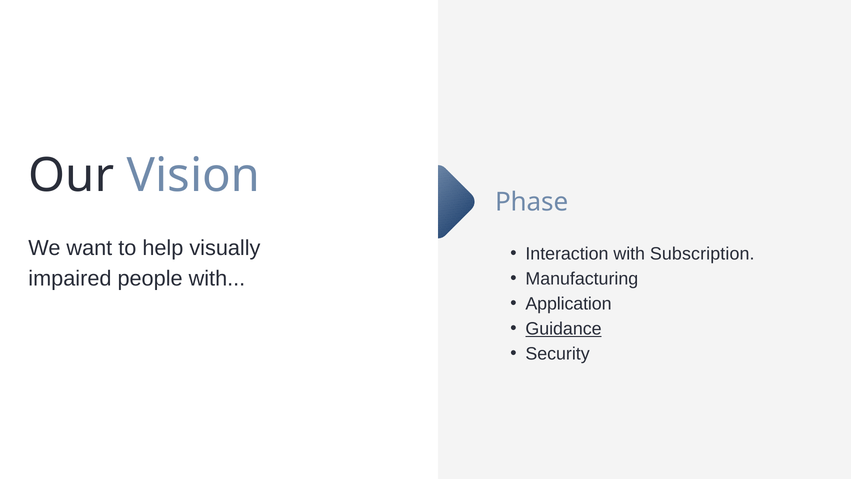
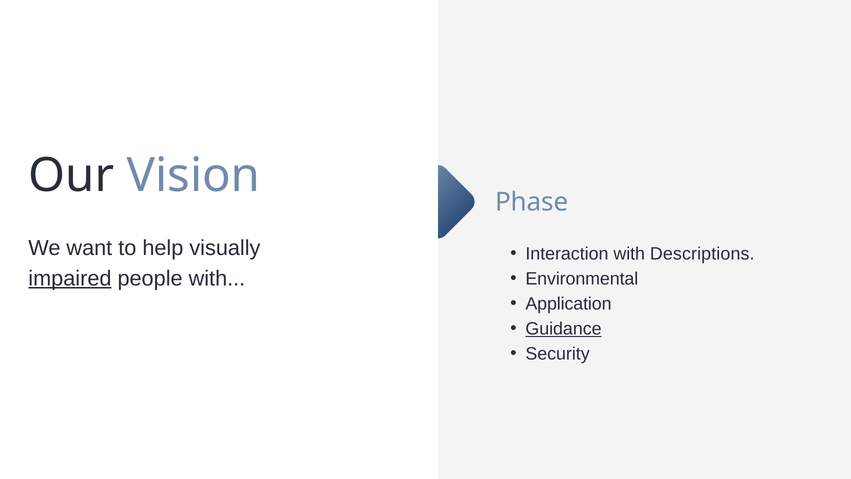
Subscription: Subscription -> Descriptions (702, 254)
impaired underline: none -> present (70, 278)
Manufacturing: Manufacturing -> Environmental (582, 279)
